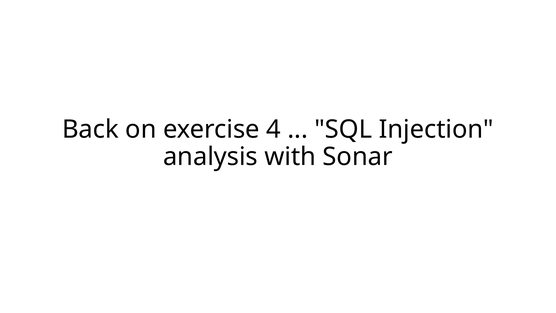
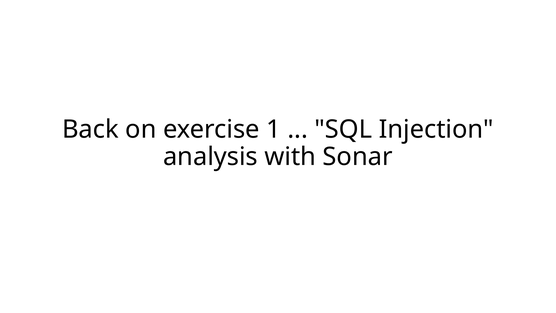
4: 4 -> 1 (274, 129)
